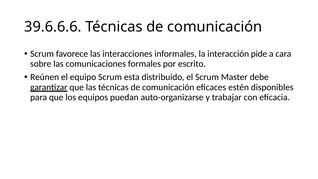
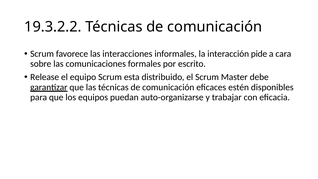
39.6.6.6: 39.6.6.6 -> 19.3.2.2 (53, 27)
Reúnen: Reúnen -> Release (45, 77)
